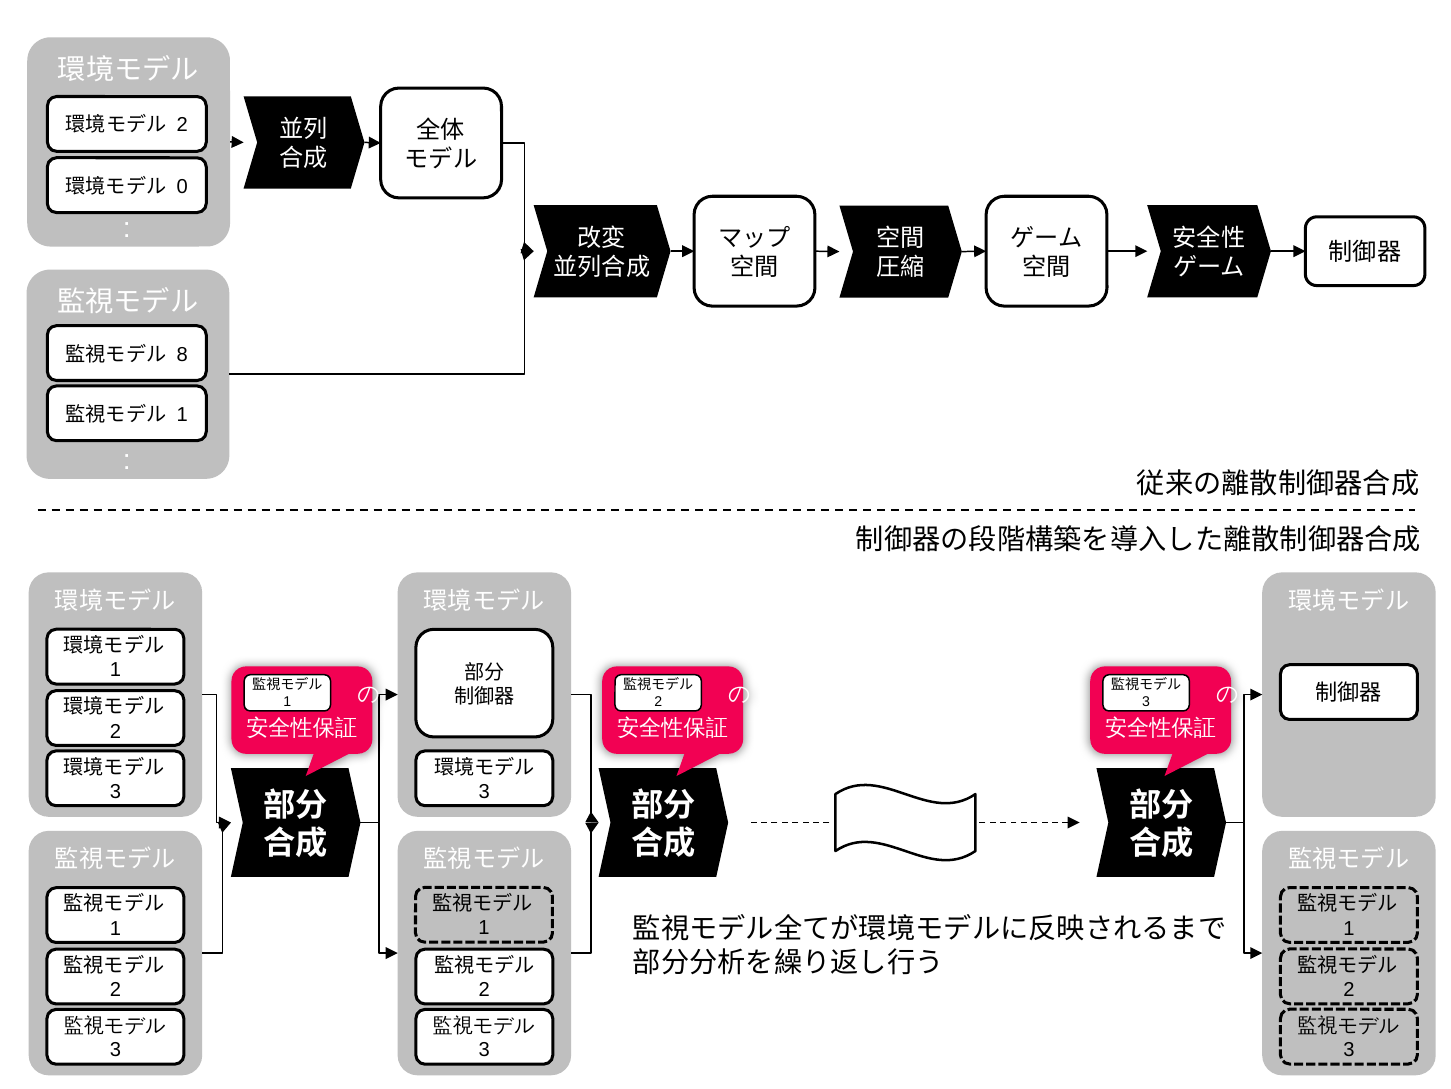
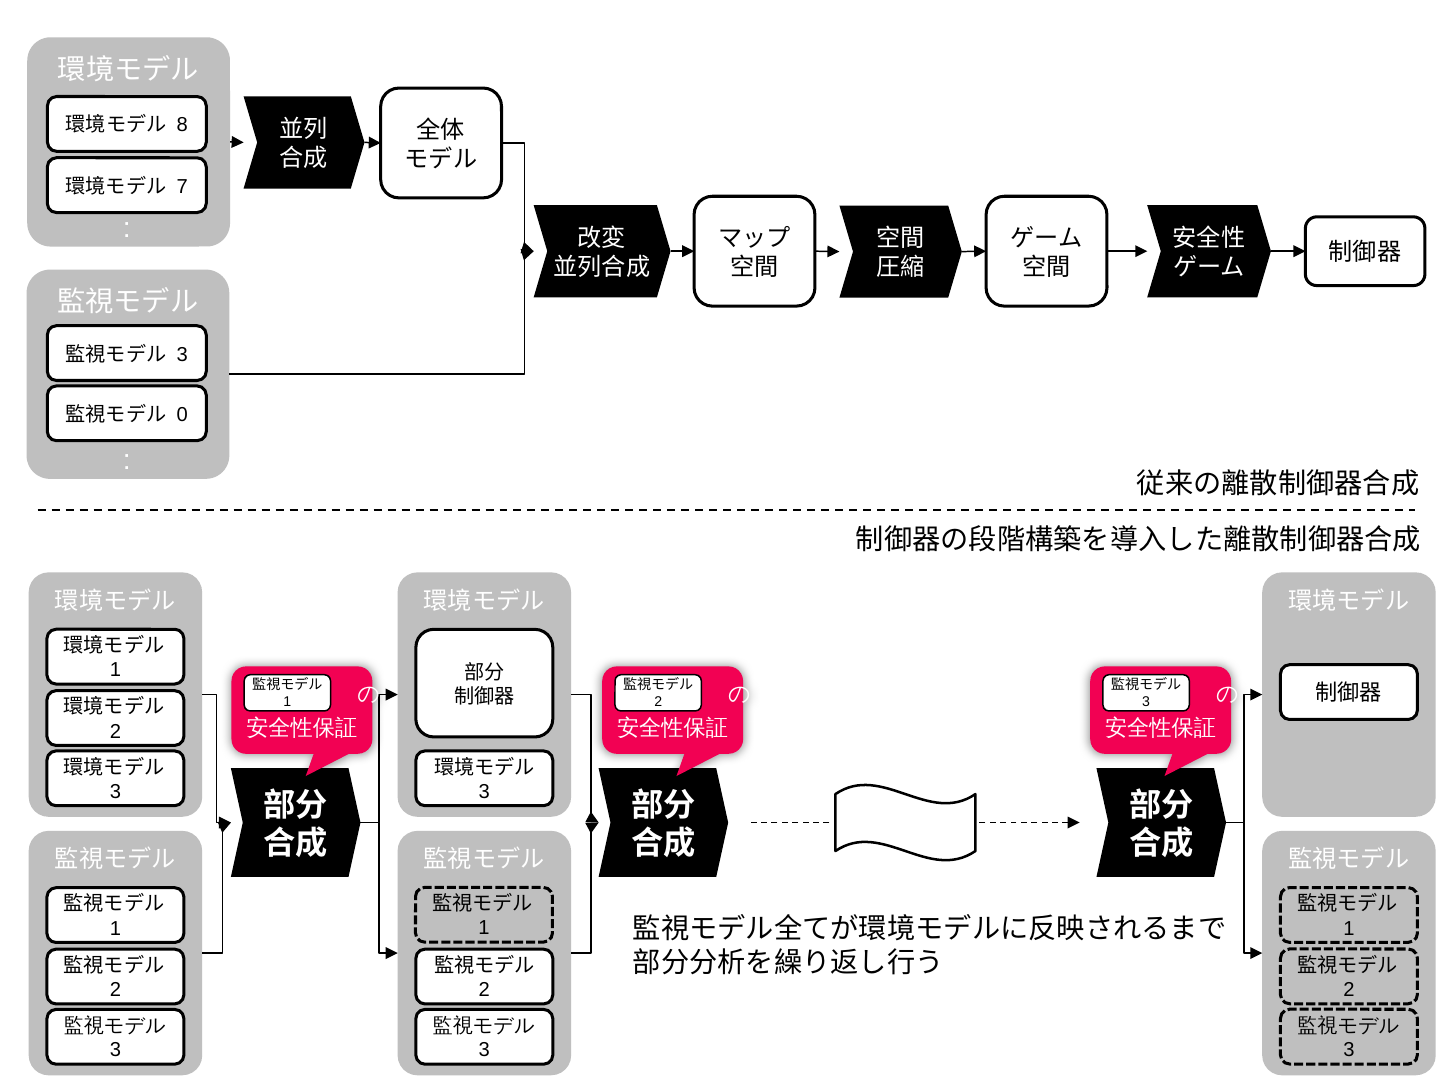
2: 2 -> 8 (182, 125)
0: 0 -> 7 (182, 186)
8: 8 -> 3 (182, 354)
1: 1 -> 0 (182, 414)
